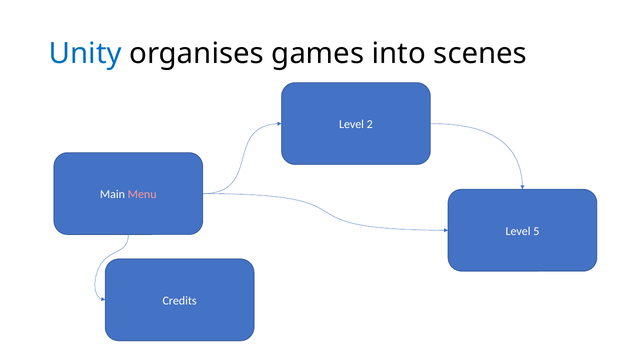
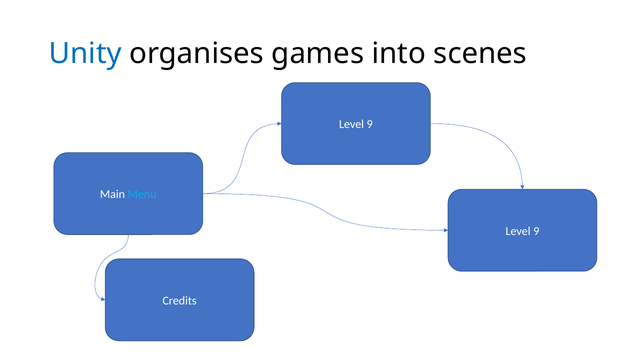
2: 2 -> 9 (370, 125)
Menu colour: pink -> light blue (142, 195)
5: 5 -> 9 (536, 231)
